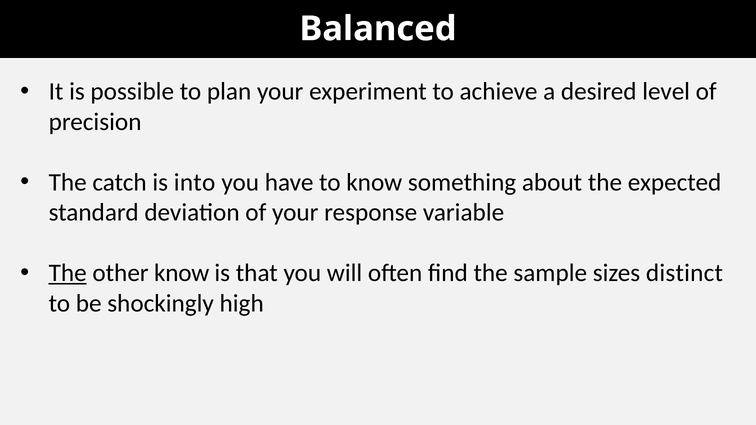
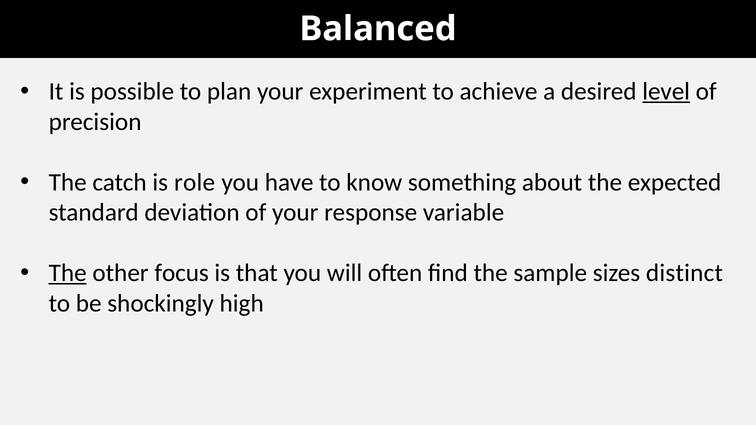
level underline: none -> present (666, 92)
into: into -> role (195, 182)
other know: know -> focus (182, 273)
